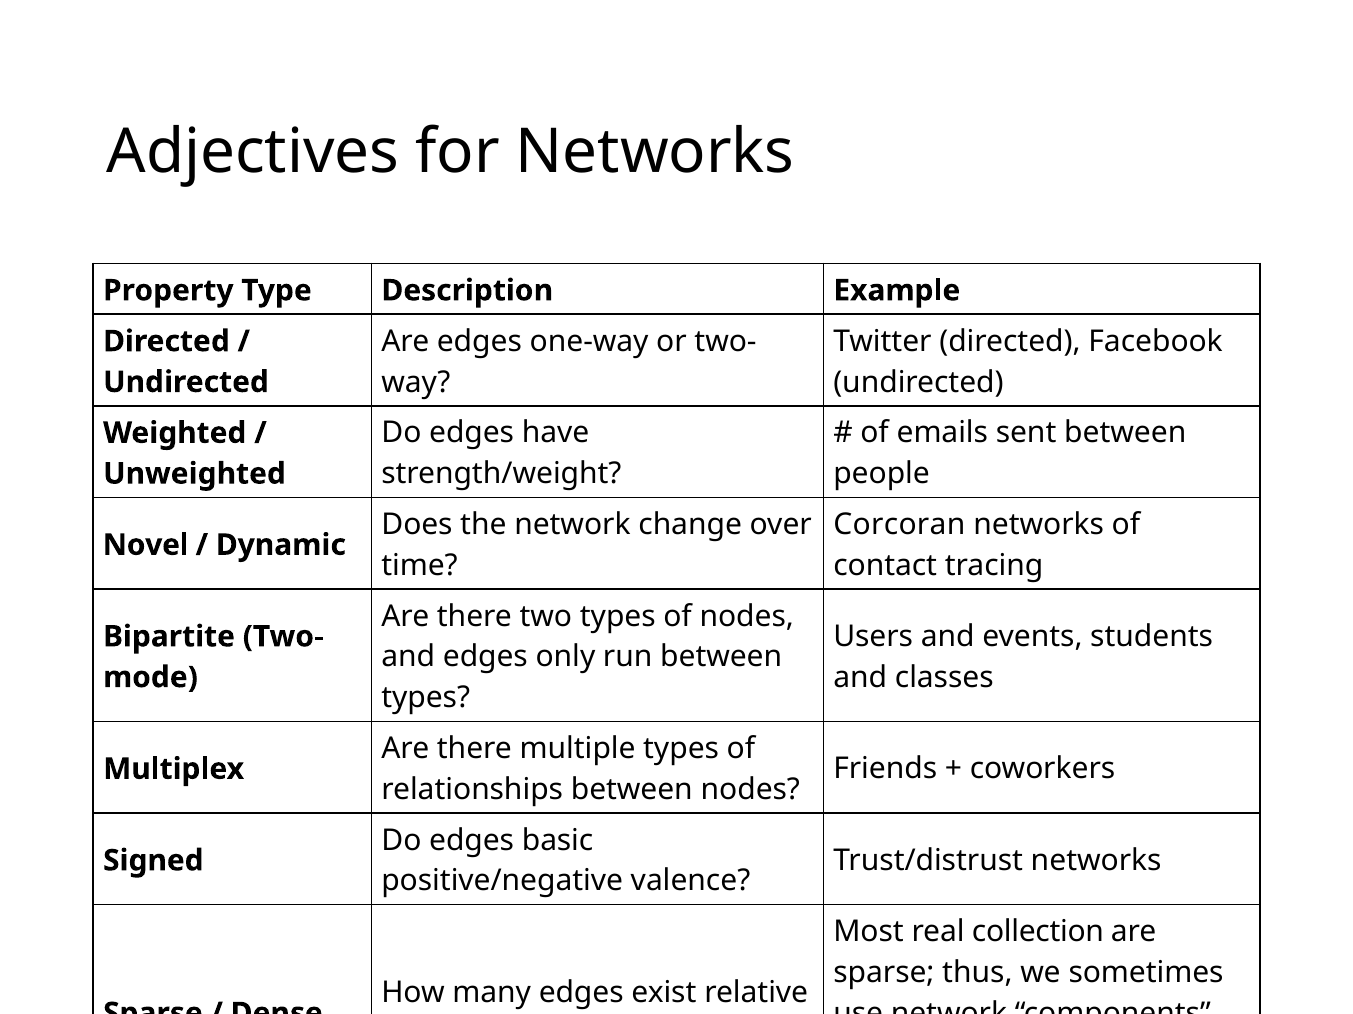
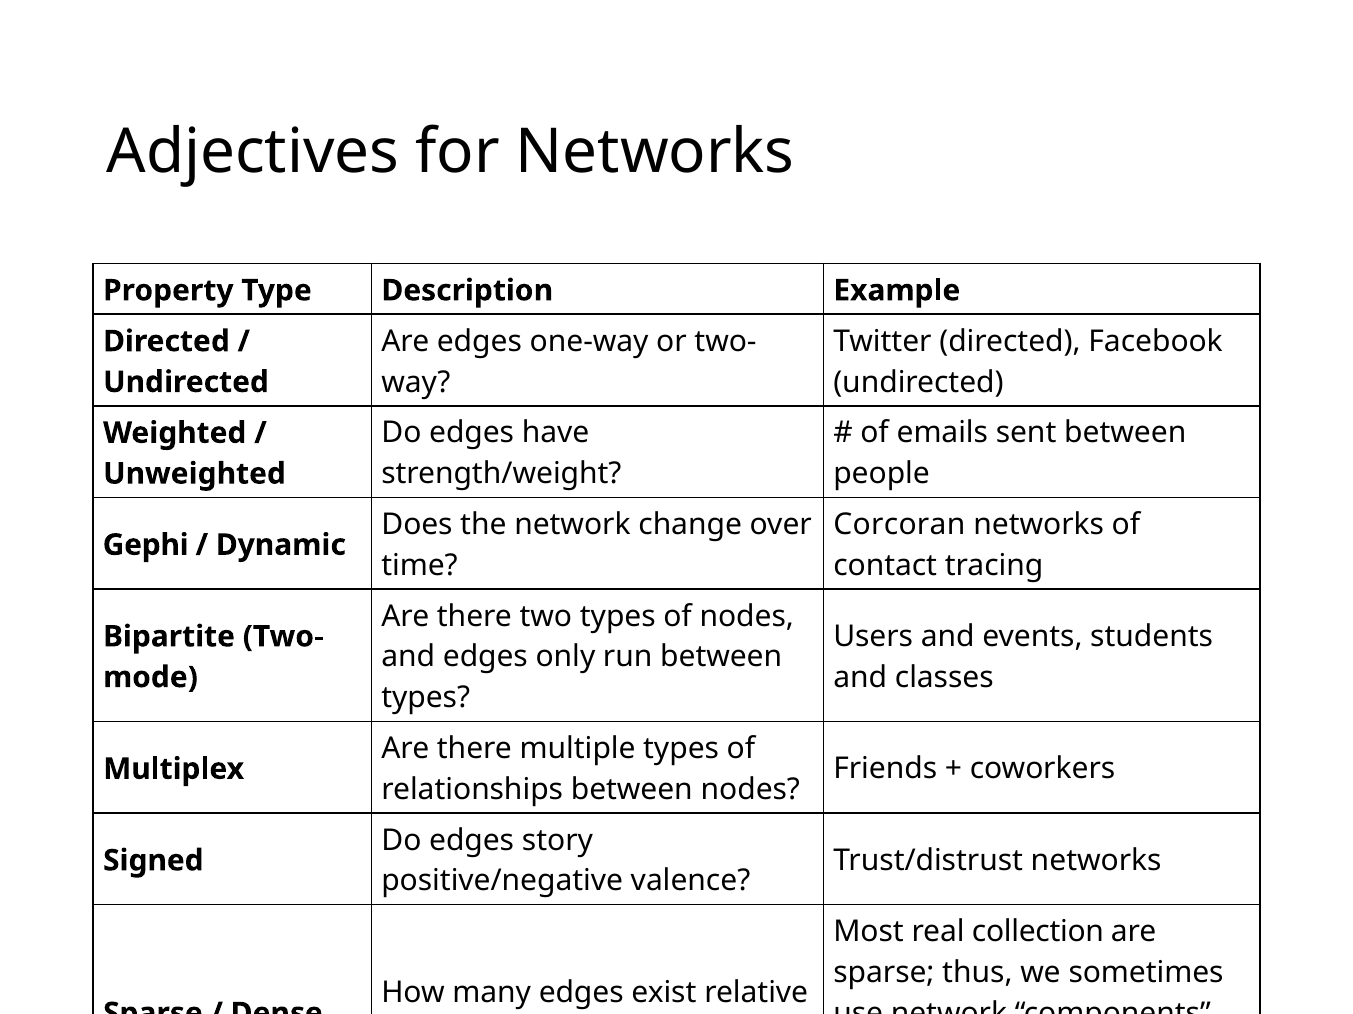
Novel: Novel -> Gephi (146, 545)
basic: basic -> story (557, 841)
